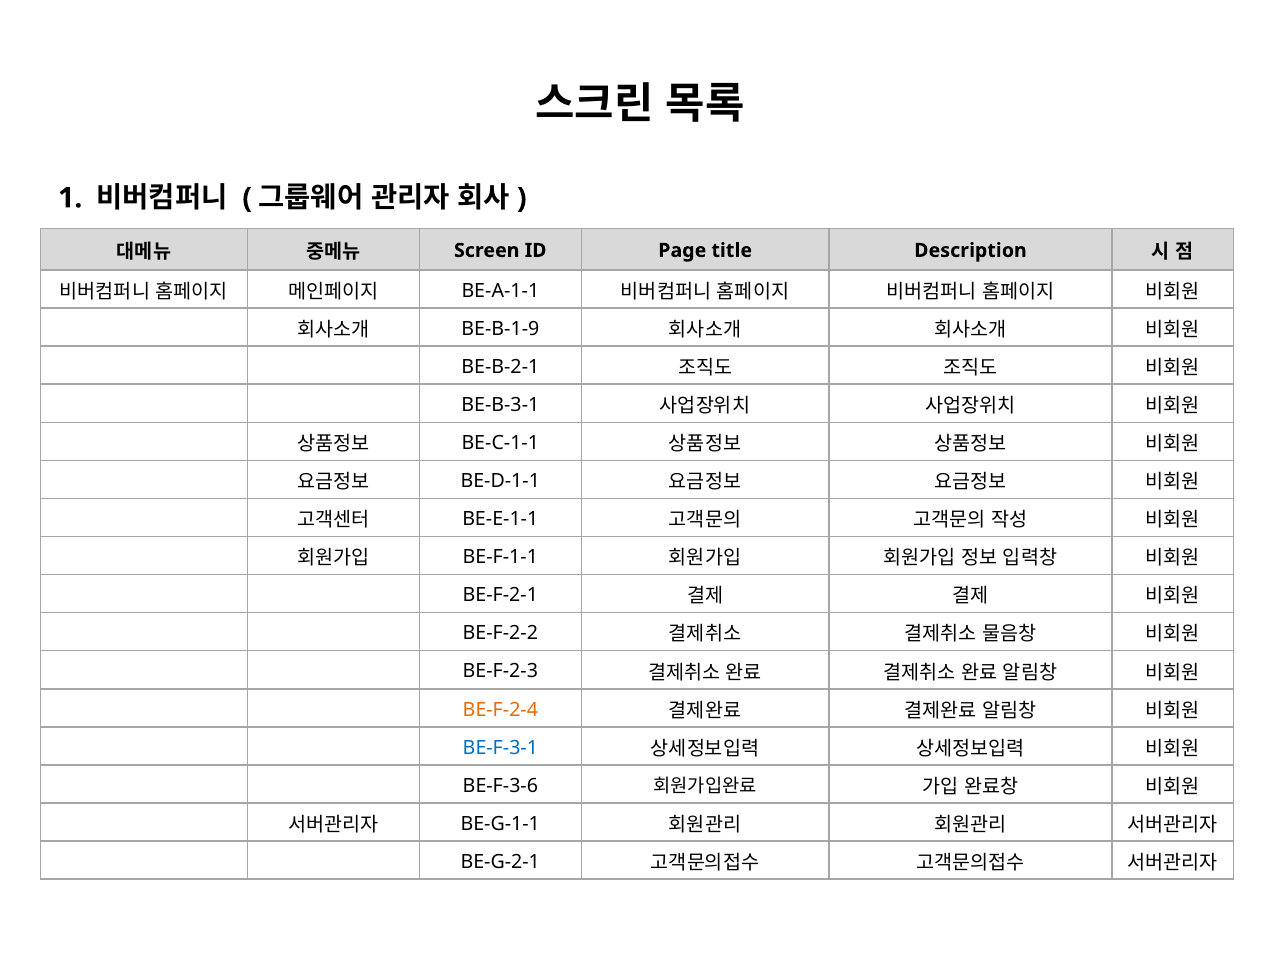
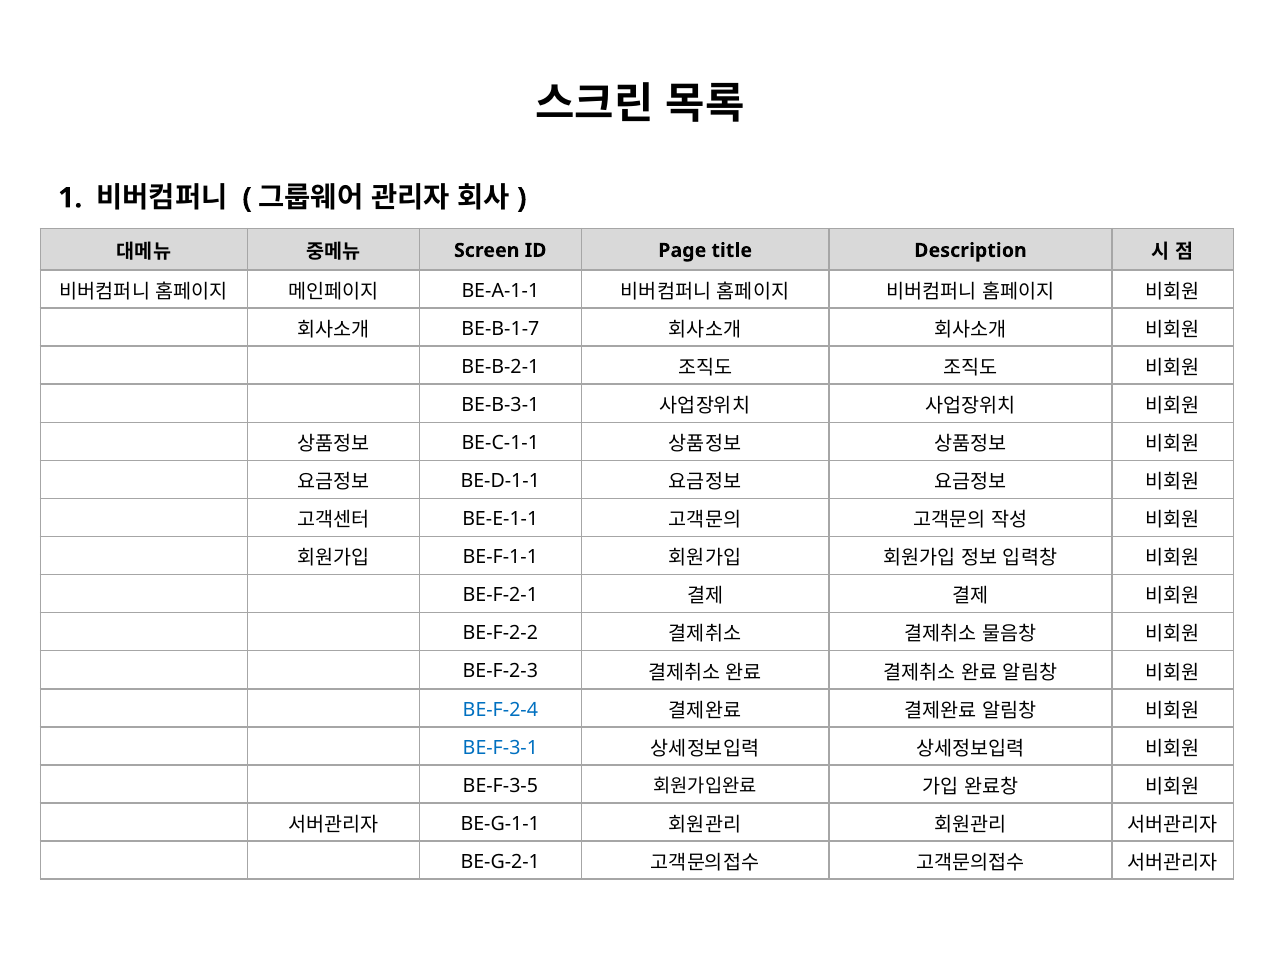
BE-B-1-9: BE-B-1-9 -> BE-B-1-7 (500, 329)
BE-F-2-4 colour: orange -> blue (500, 710)
BE-F-3-6: BE-F-3-6 -> BE-F-3-5 (500, 786)
